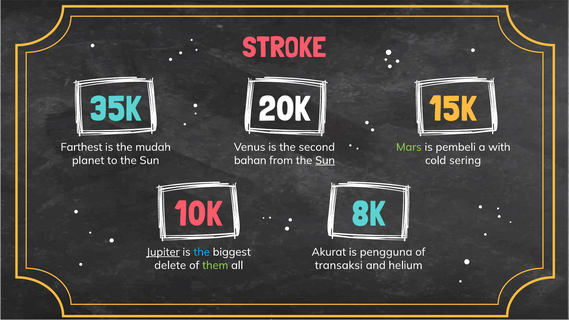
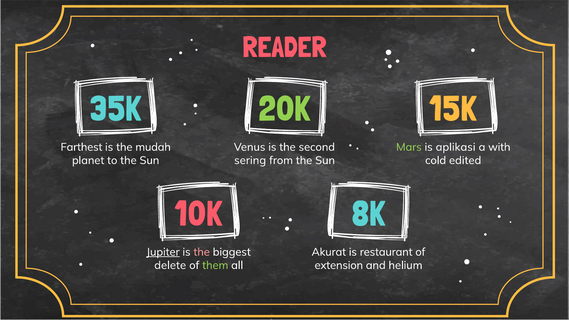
STROKE: STROKE -> READER (285, 48)
20K colour: white -> light green (285, 109)
pembeli: pembeli -> aplikasi (456, 147)
bahan: bahan -> sering (250, 160)
Sun underline: present -> none (325, 160)
sering: sering -> edited (465, 160)
the colour: light blue -> pink (202, 252)
pengguna: pengguna -> restaurant (386, 252)
transaksi: transaksi -> extension (339, 265)
